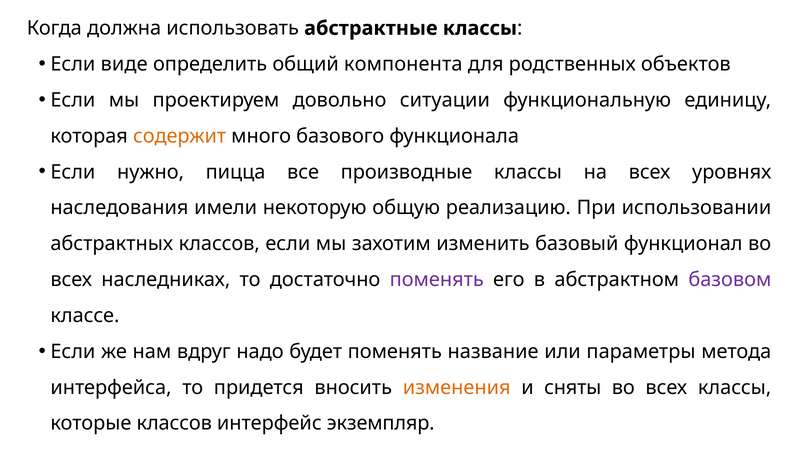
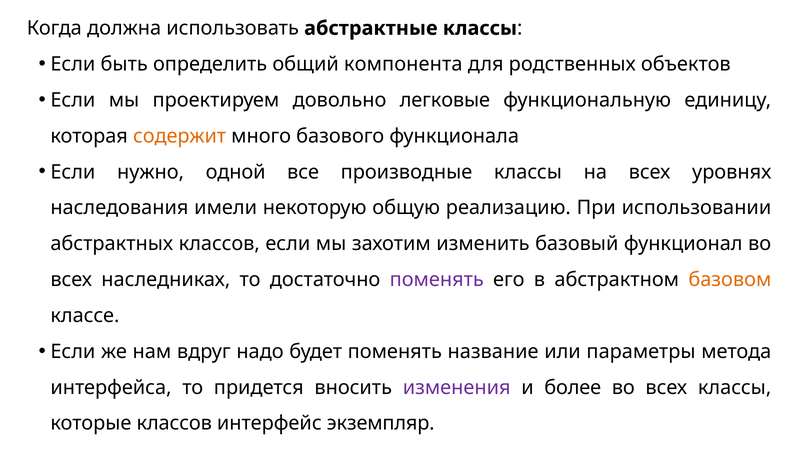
виде: виде -> быть (124, 64)
ситуации: ситуации -> легковые (445, 100)
пицца: пицца -> одной (236, 172)
базовом colour: purple -> orange (730, 280)
изменения colour: orange -> purple (457, 387)
сняты: сняты -> более (573, 387)
